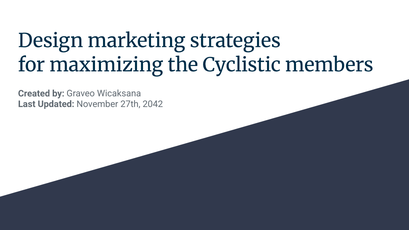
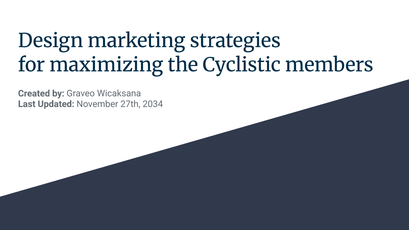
2042: 2042 -> 2034 (153, 104)
